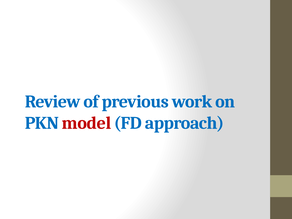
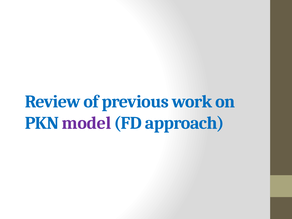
model colour: red -> purple (87, 123)
